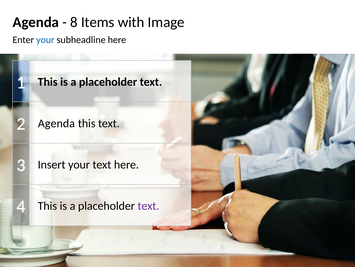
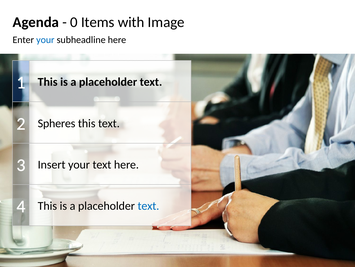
8: 8 -> 0 (74, 22)
Agenda: Agenda -> Spheres (57, 123)
text colour: purple -> blue (148, 205)
